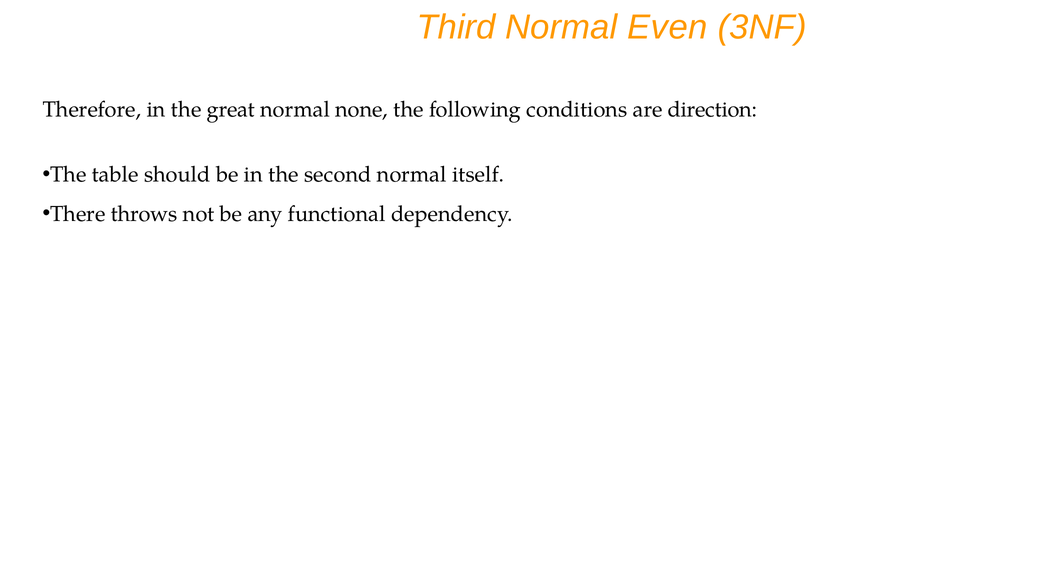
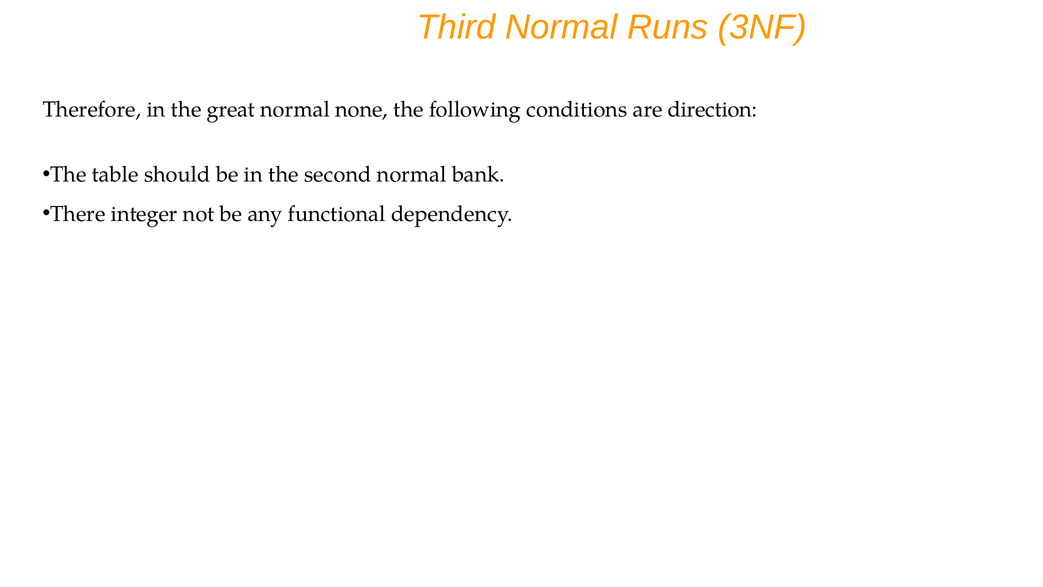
Even: Even -> Runs (668, 27)
itself: itself -> bank (478, 175)
throws: throws -> integer (144, 214)
